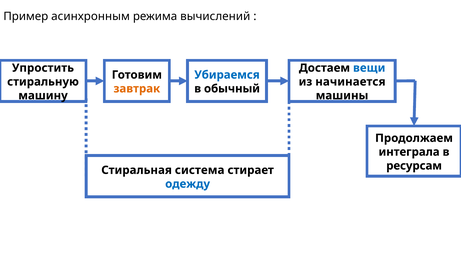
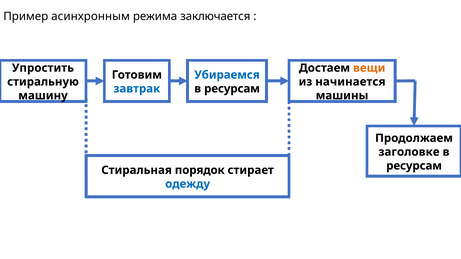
вычислений: вычислений -> заключается (215, 16)
вещи colour: blue -> orange (369, 68)
завтрак colour: orange -> blue (137, 89)
обычный: обычный -> ресурсам (232, 89)
интеграла: интеграла -> заголовке (409, 152)
система: система -> порядок (200, 170)
